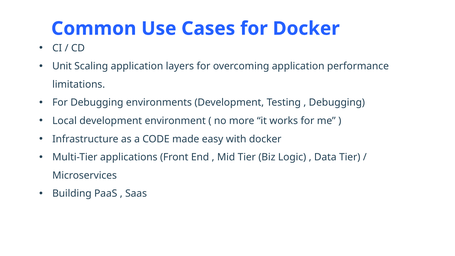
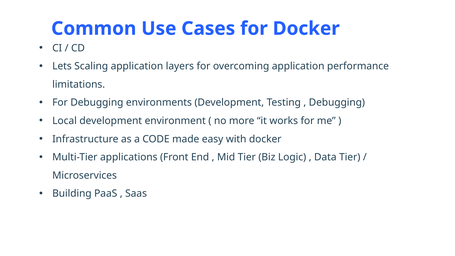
Unit: Unit -> Lets (62, 66)
